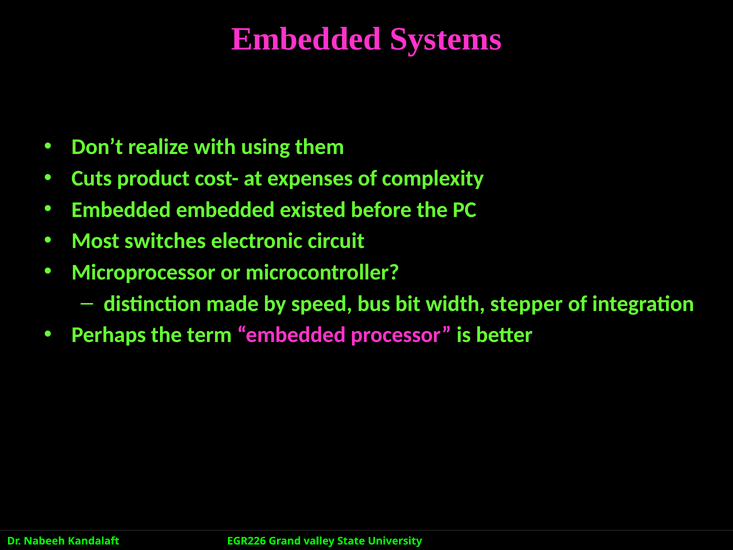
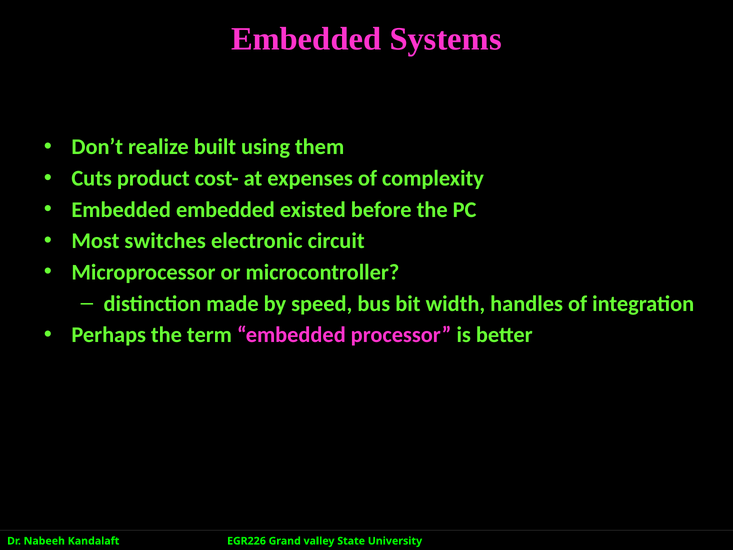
with: with -> built (215, 147)
stepper: stepper -> handles (527, 303)
